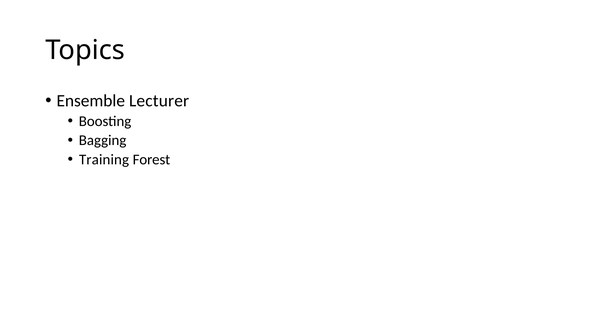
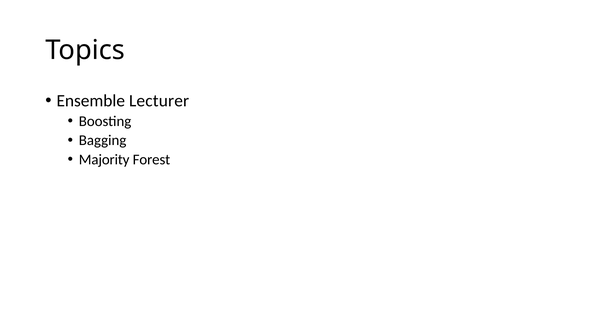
Training: Training -> Majority (104, 159)
